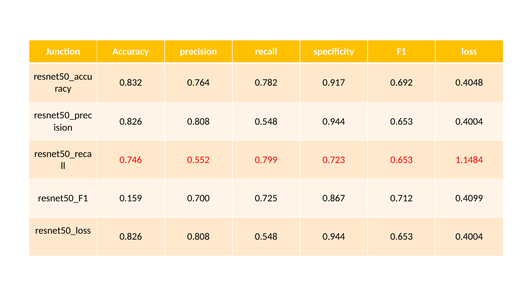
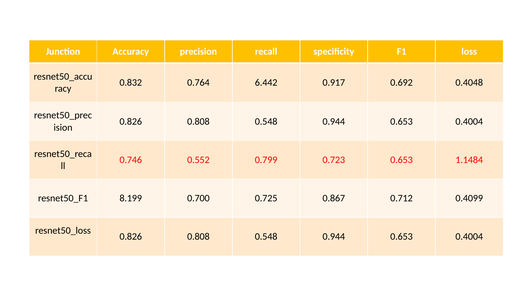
0.782: 0.782 -> 6.442 (266, 83)
0.159: 0.159 -> 8.199 (131, 198)
